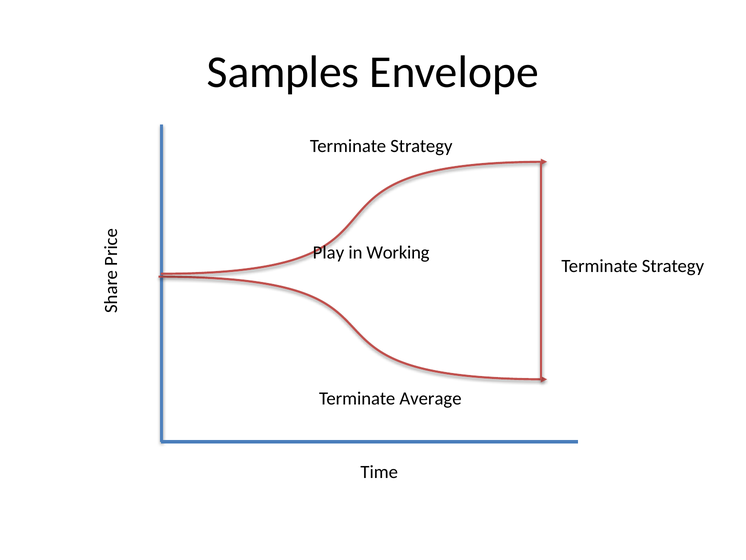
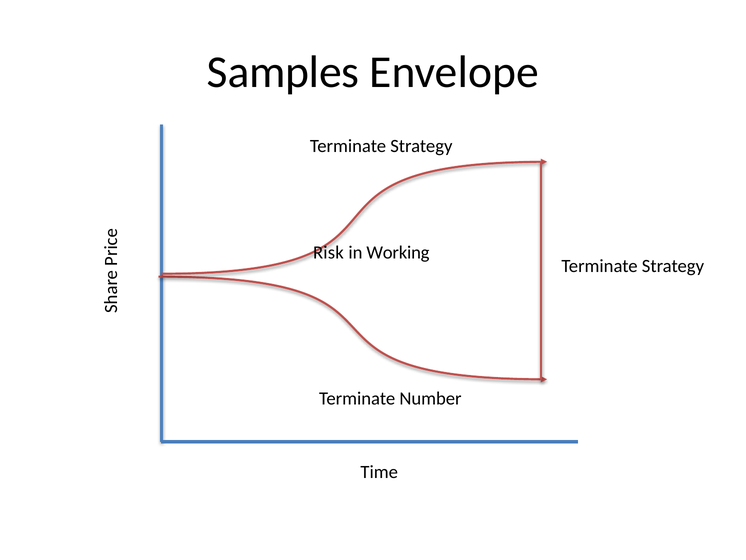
Play: Play -> Risk (328, 252)
Average: Average -> Number (431, 398)
